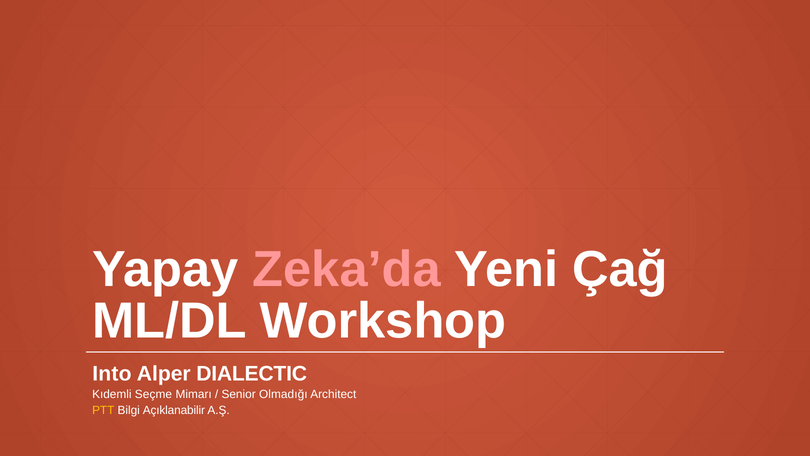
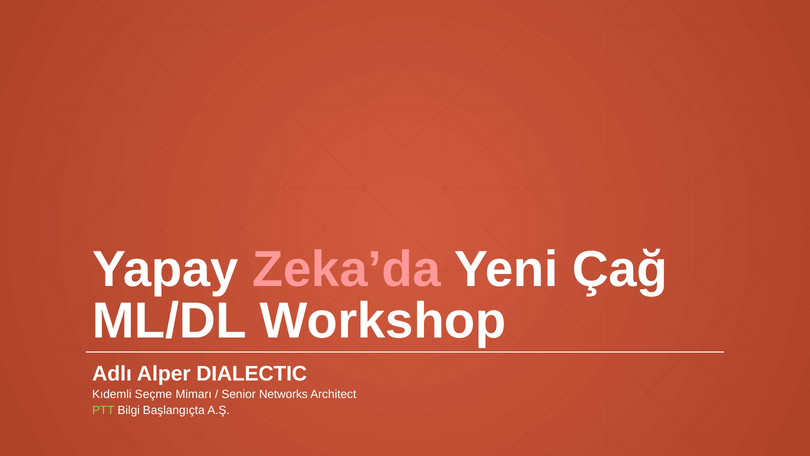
Into: Into -> Adlı (112, 373)
Olmadığı: Olmadığı -> Networks (283, 394)
PTT colour: yellow -> light green (103, 410)
Açıklanabilir: Açıklanabilir -> Başlangıçta (174, 410)
